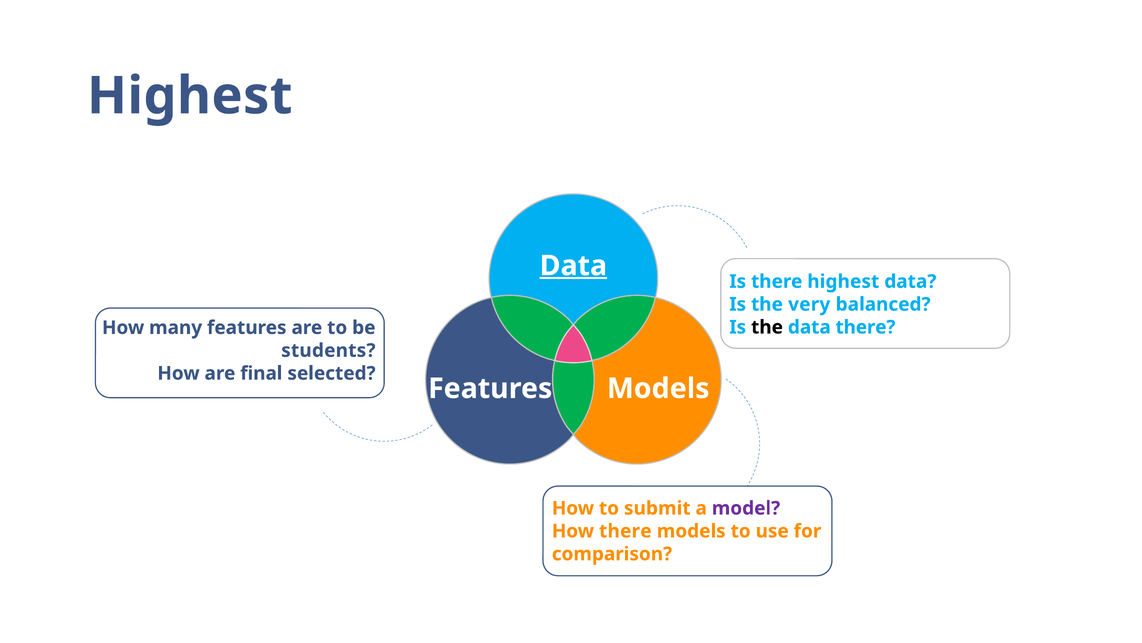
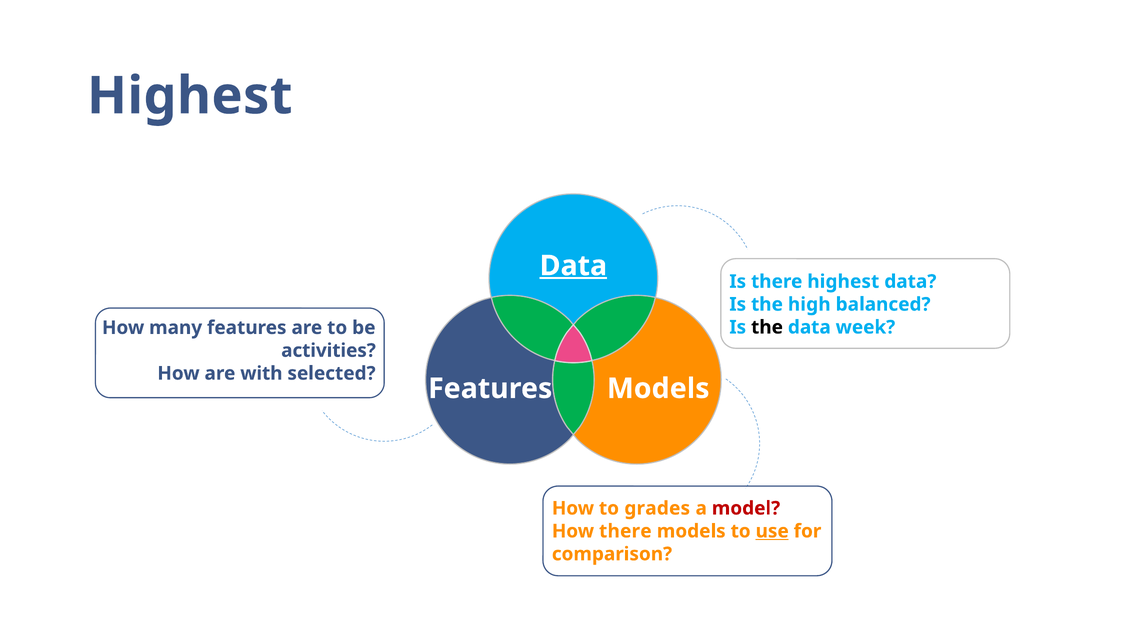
very: very -> high (809, 304)
data there: there -> week (865, 327)
students: students -> activities (328, 350)
final: final -> with (261, 373)
submit: submit -> grades (657, 508)
model colour: purple -> red (746, 508)
use underline: none -> present (772, 531)
